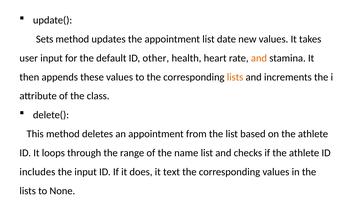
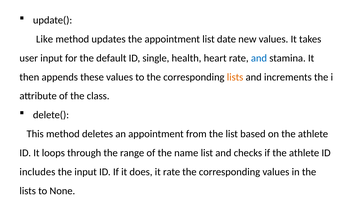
Sets: Sets -> Like (45, 39)
other: other -> single (156, 58)
and colour: orange -> blue (259, 58)
it text: text -> rate (172, 171)
